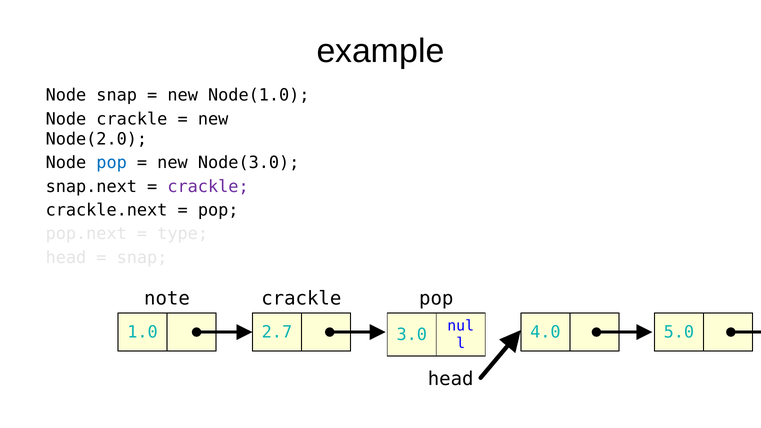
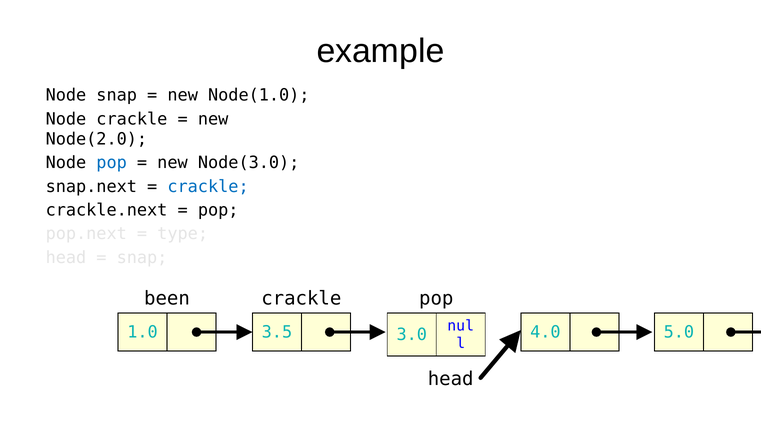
crackle colour: purple -> blue (208, 187)
note: note -> been (167, 299)
2.7: 2.7 -> 3.5 (277, 332)
